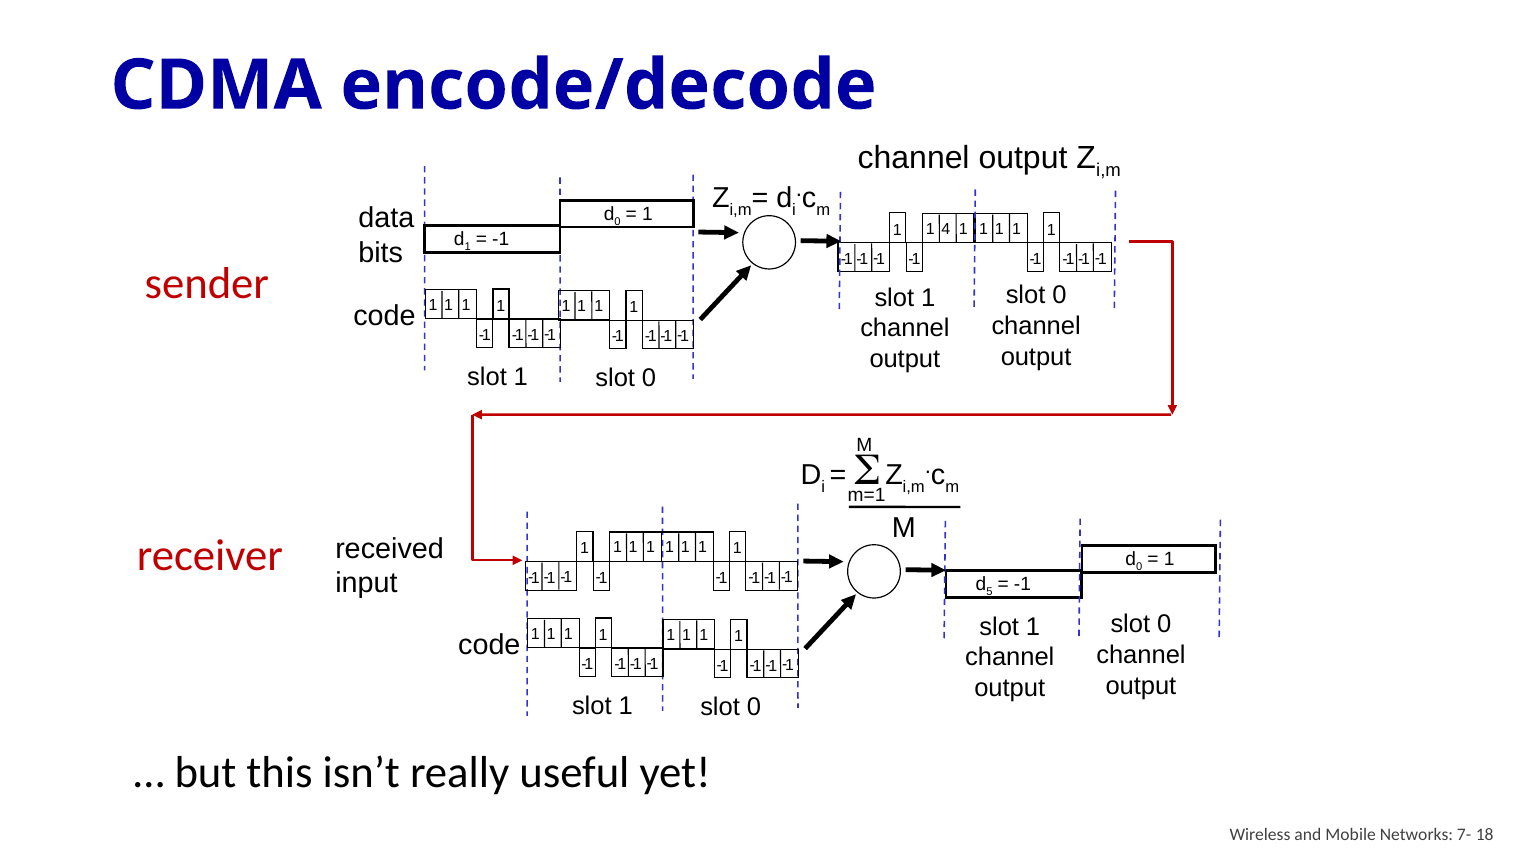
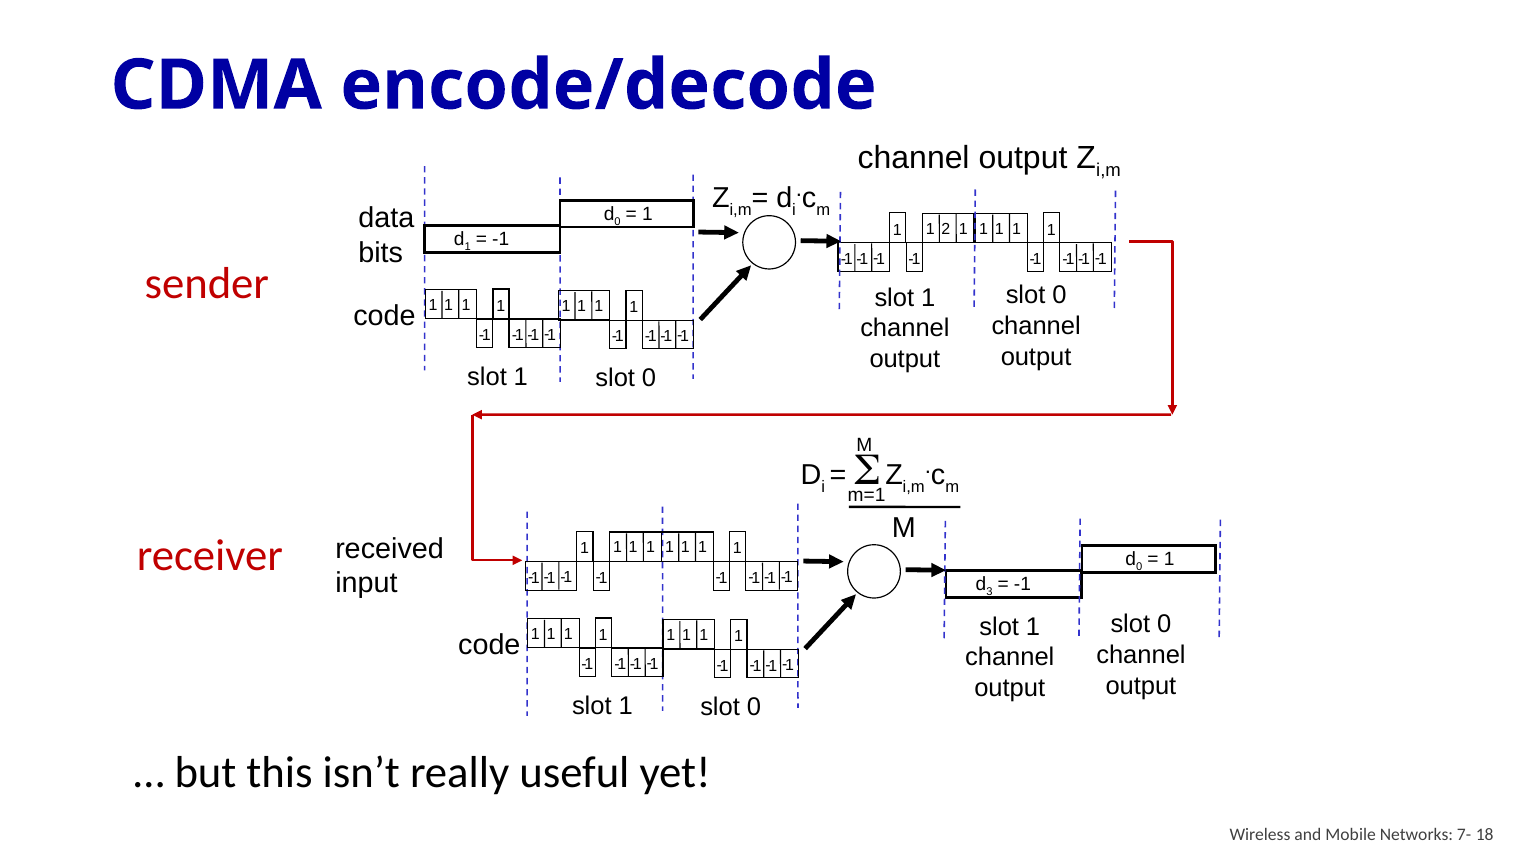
4: 4 -> 2 (946, 229)
5: 5 -> 3 (989, 592)
